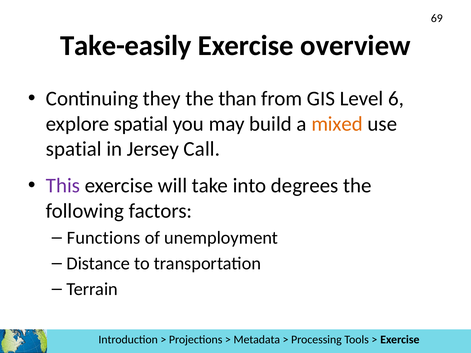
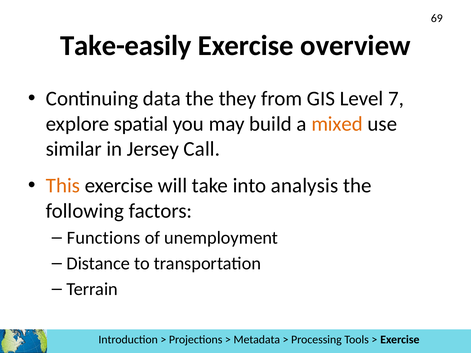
they: they -> data (162, 99)
than: than -> they (238, 99)
6: 6 -> 7 (396, 99)
spatial: spatial -> similar (74, 149)
This colour: purple -> orange (63, 186)
into degrees: degrees -> analysis (305, 186)
